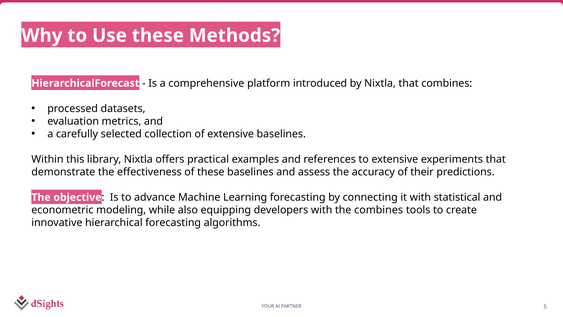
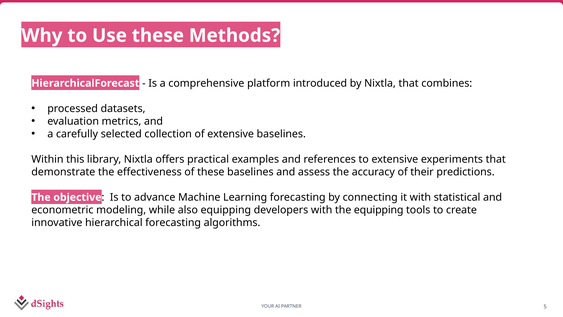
the combines: combines -> equipping (379, 210)
